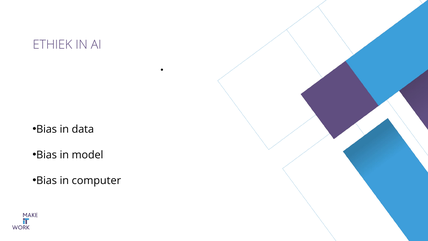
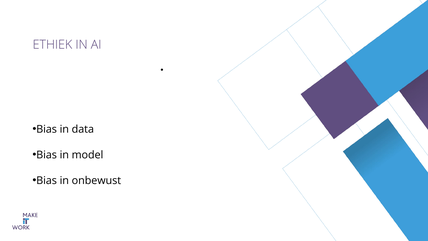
computer: computer -> onbewust (96, 180)
